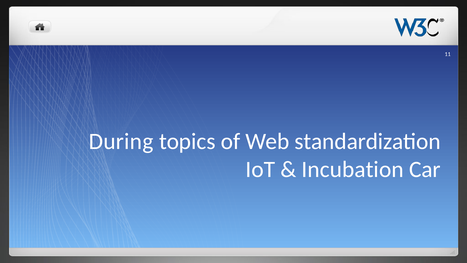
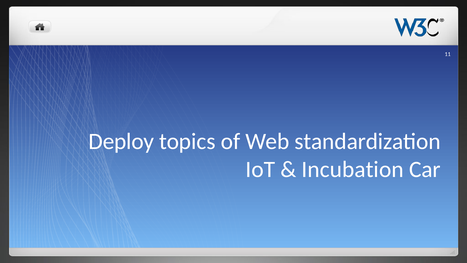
During: During -> Deploy (121, 141)
